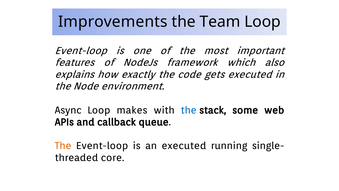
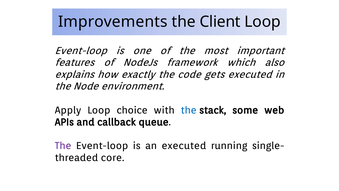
Team: Team -> Client (220, 22)
Async: Async -> Apply (68, 110)
makes: makes -> choice (132, 110)
The colour: orange -> purple (63, 146)
